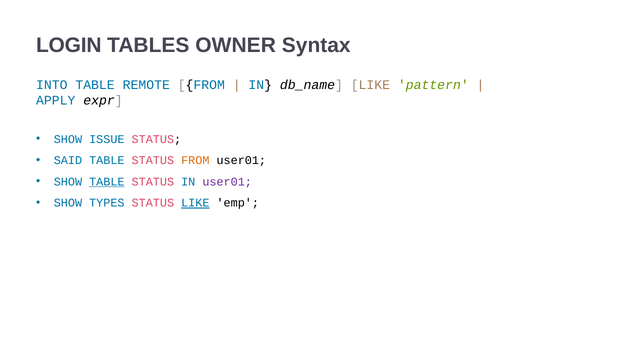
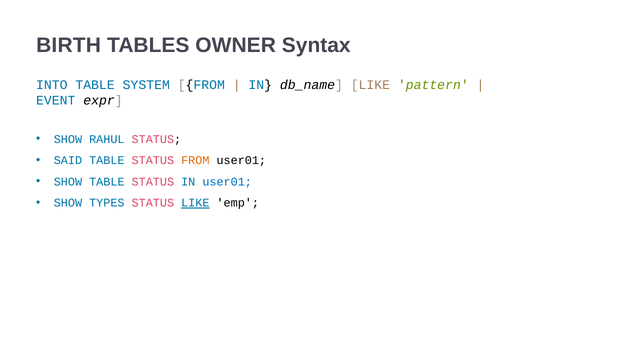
LOGIN: LOGIN -> BIRTH (69, 46)
REMOTE: REMOTE -> SYSTEM (146, 85)
APPLY: APPLY -> EVENT (56, 101)
ISSUE: ISSUE -> RAHUL (107, 139)
TABLE underline: present -> none (107, 182)
user01 colour: purple -> blue (227, 182)
